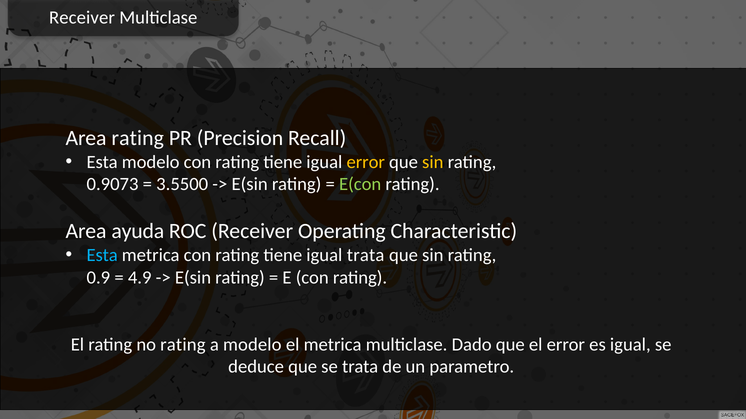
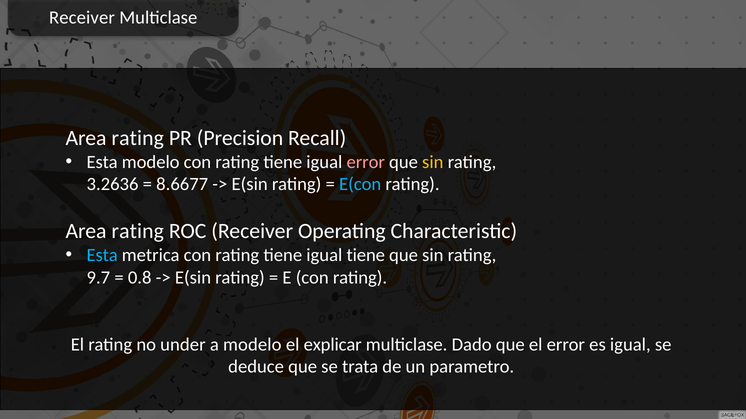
error colour: yellow -> pink (366, 162)
0.9073: 0.9073 -> 3.2636 (113, 185)
3.5500: 3.5500 -> 8.6677 (182, 185)
E(con colour: light green -> light blue (360, 185)
ayuda: ayuda -> rating (138, 231)
igual trata: trata -> tiene (366, 255)
0.9: 0.9 -> 9.7 (98, 278)
4.9: 4.9 -> 0.8 (140, 278)
no rating: rating -> under (183, 345)
el metrica: metrica -> explicar (333, 345)
